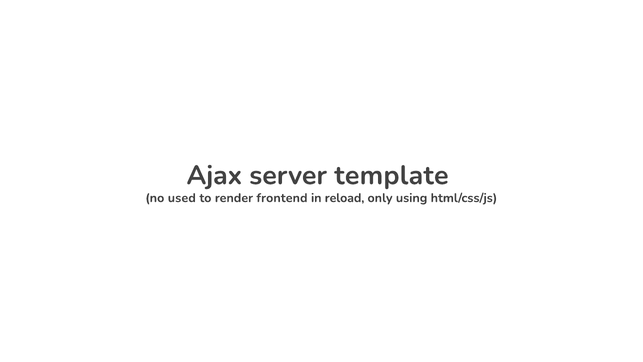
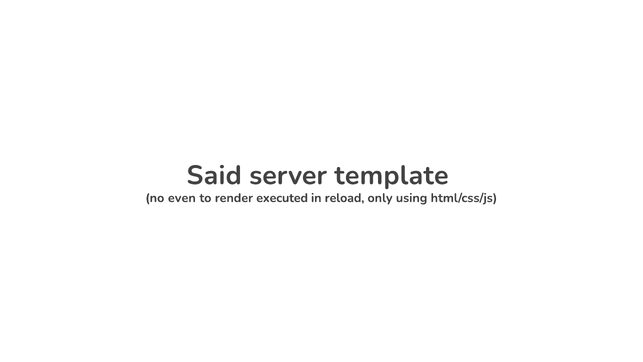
Ajax: Ajax -> Said (214, 175)
used: used -> even (182, 198)
frontend: frontend -> executed (282, 198)
